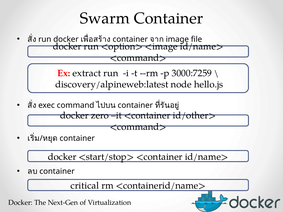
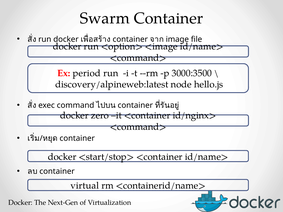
extract: extract -> period (87, 73)
3000:7259: 3000:7259 -> 3000:3500 (192, 73)
id/other>: id/other> -> id/nginx> (194, 116)
critical: critical -> virtual (85, 186)
